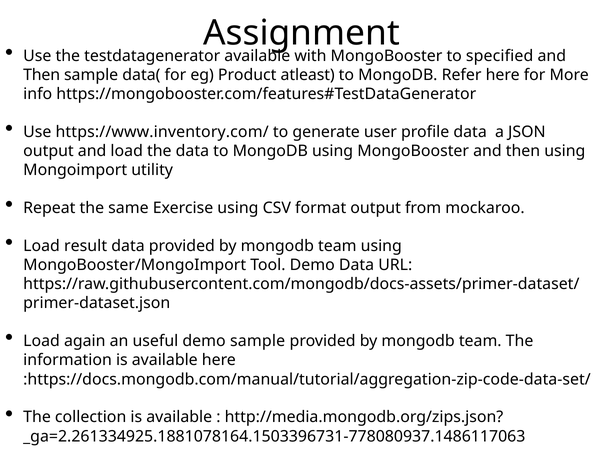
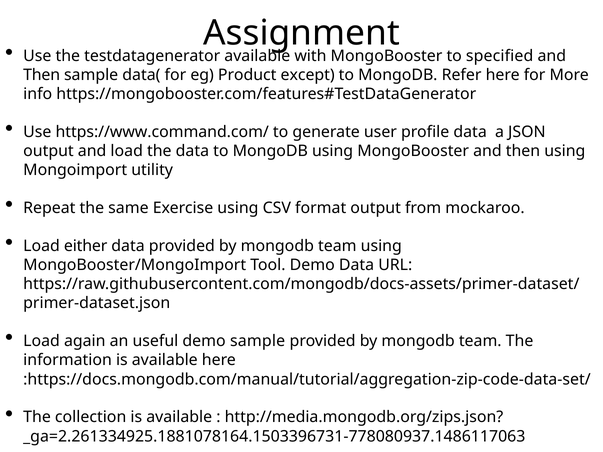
atleast: atleast -> except (308, 75)
https://www.inventory.com/: https://www.inventory.com/ -> https://www.command.com/ (162, 132)
result: result -> either (86, 246)
